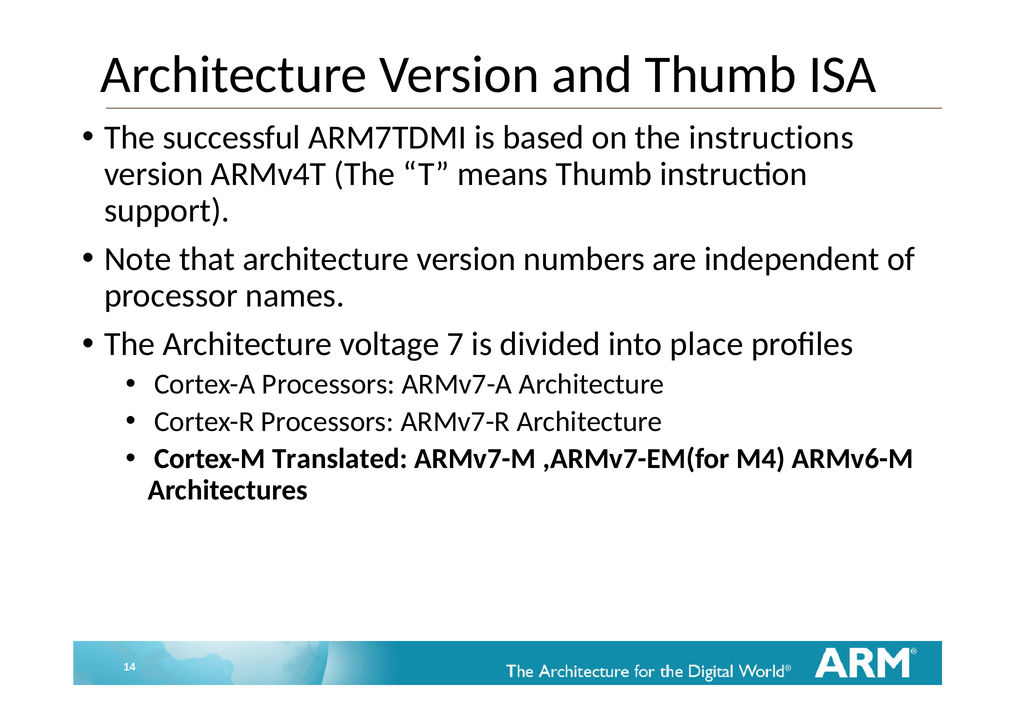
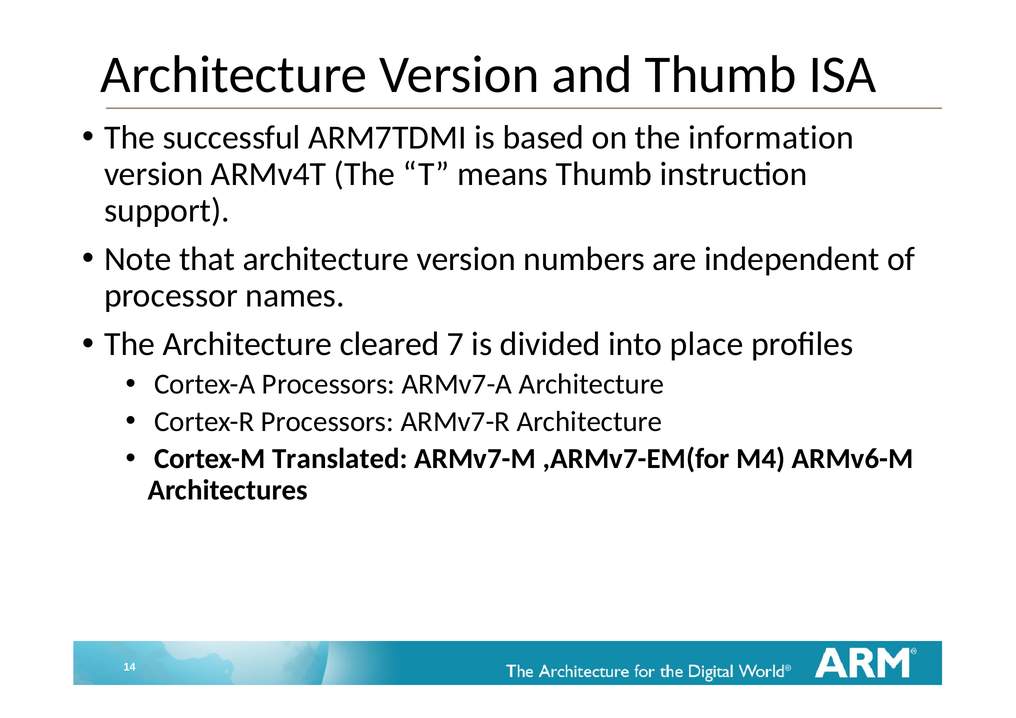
instructions: instructions -> information (771, 138)
voltage: voltage -> cleared (390, 344)
